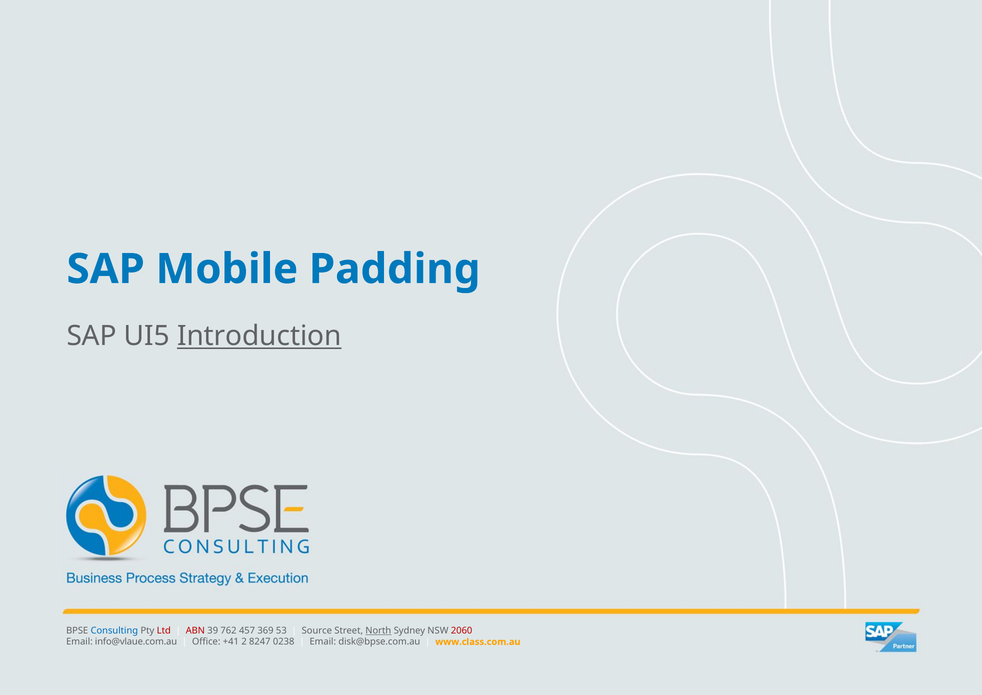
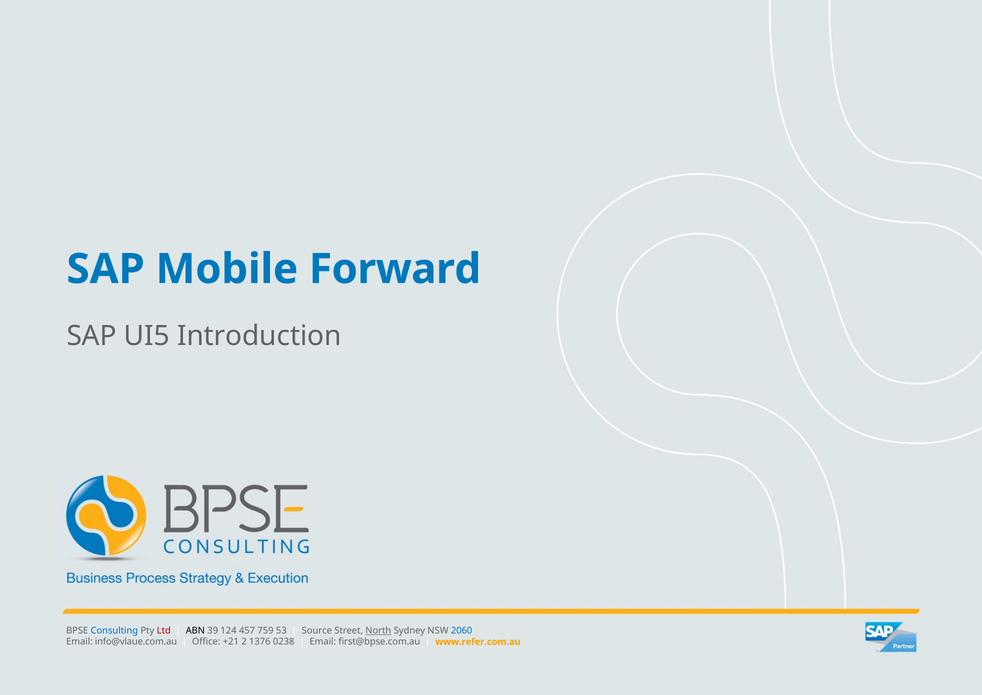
Padding: Padding -> Forward (395, 269)
Introduction underline: present -> none (259, 336)
ABN colour: red -> black (195, 630)
762: 762 -> 124 (228, 630)
369: 369 -> 759 (266, 630)
2060 colour: red -> blue (462, 630)
+41: +41 -> +21 (231, 642)
8247: 8247 -> 1376 (260, 642)
disk@bpse.com.au: disk@bpse.com.au -> first@bpse.com.au (379, 642)
www.class.com.au: www.class.com.au -> www.refer.com.au (478, 642)
